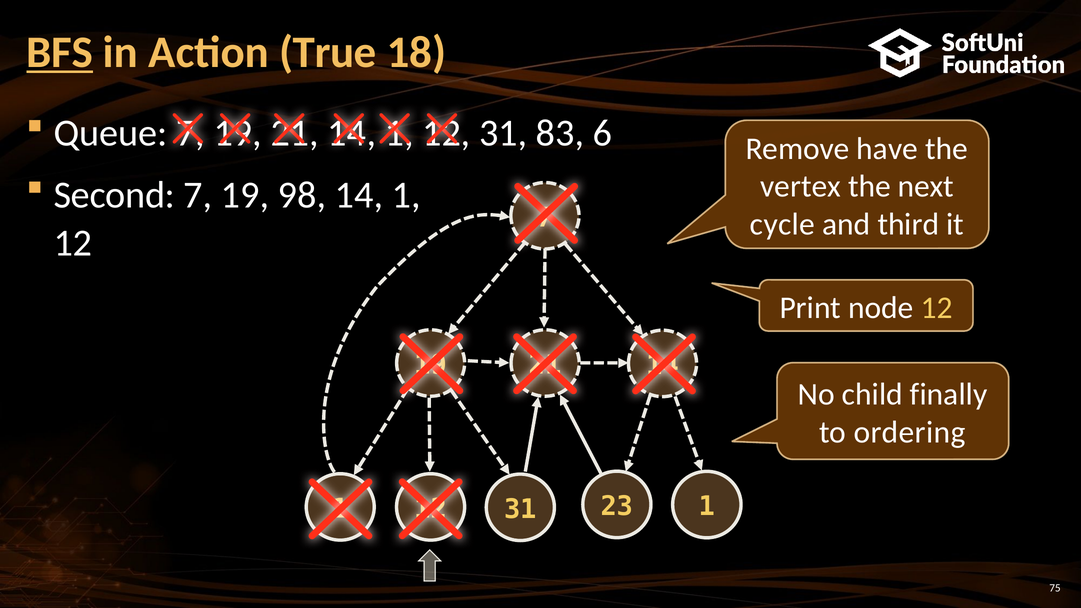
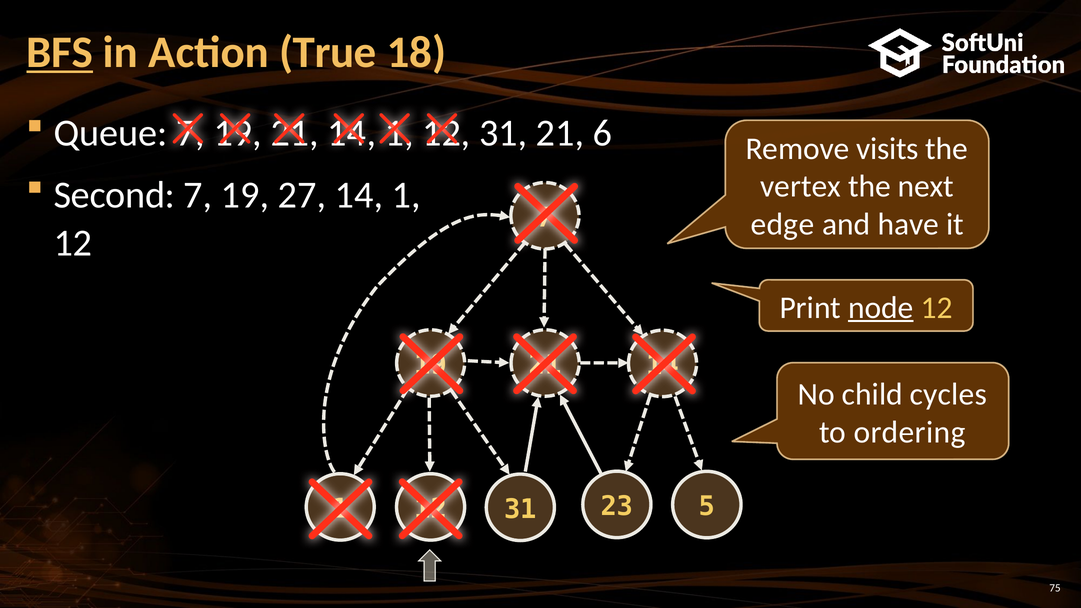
31 83: 83 -> 21 (560, 133)
have: have -> visits (887, 149)
98: 98 -> 27 (302, 195)
cycle: cycle -> edge (782, 224)
third: third -> have (908, 224)
node underline: none -> present (881, 308)
finally: finally -> cycles (949, 394)
23 1: 1 -> 5 (707, 507)
